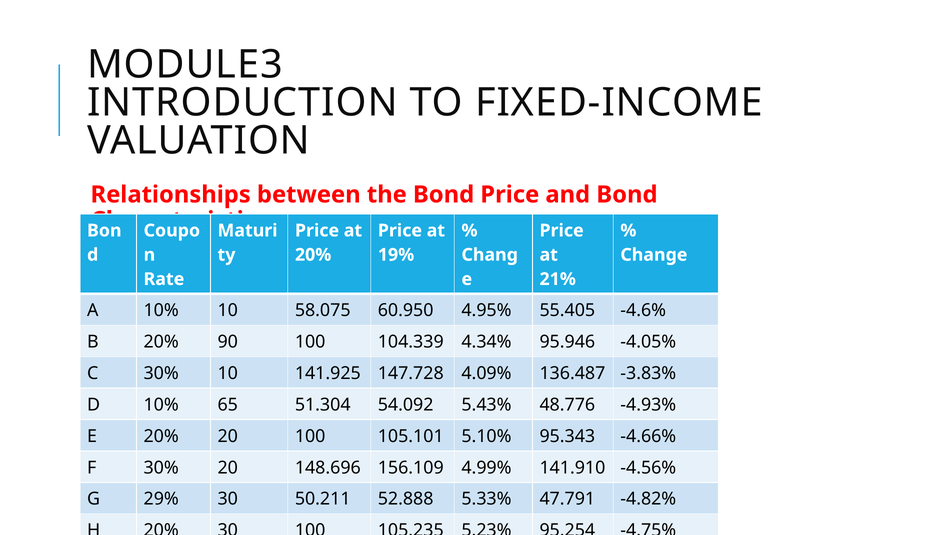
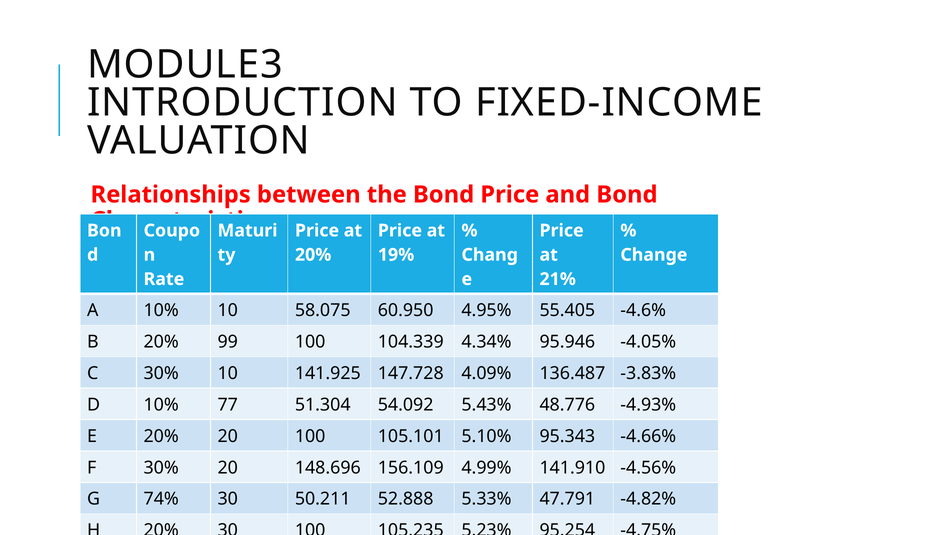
90: 90 -> 99 (228, 342)
65: 65 -> 77 (228, 405)
29%: 29% -> 74% (161, 499)
